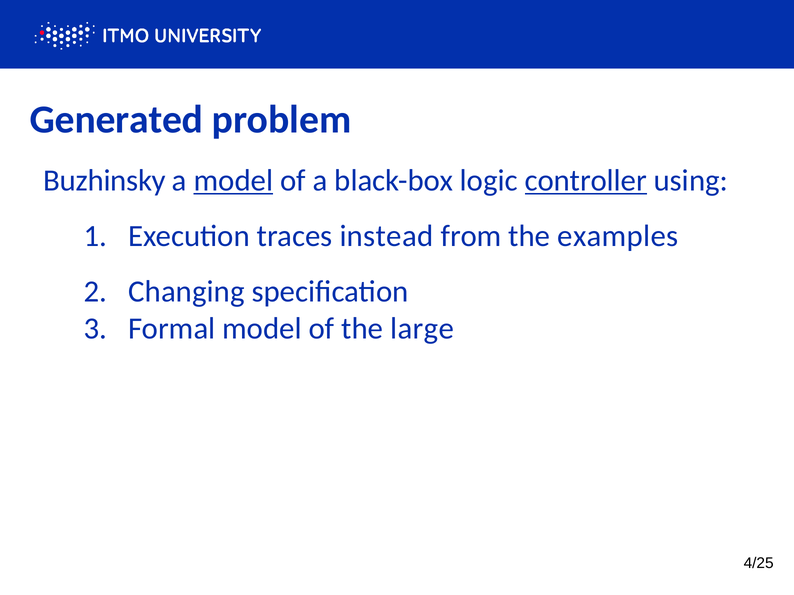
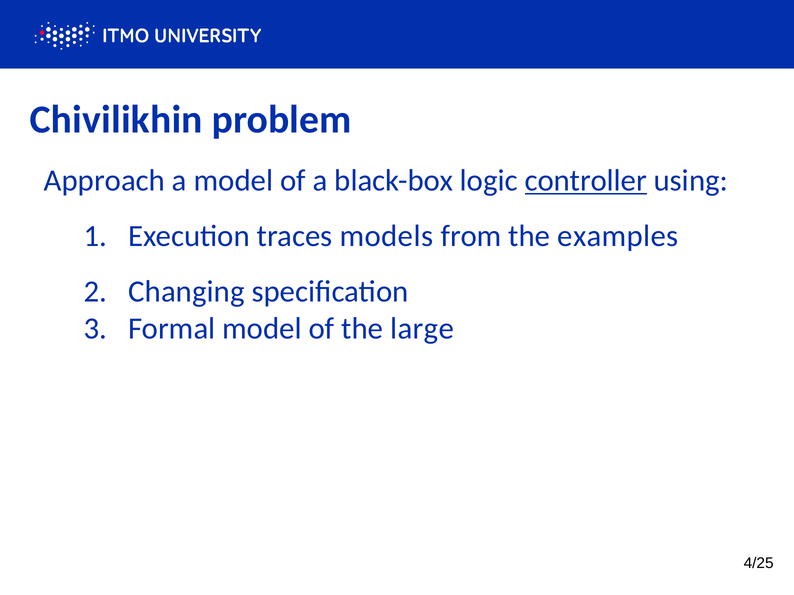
Generated: Generated -> Chivilikhin (116, 120)
Buzhinsky: Buzhinsky -> Approach (104, 181)
model underline: present -> none (233, 181)
instead: instead -> models (387, 236)
